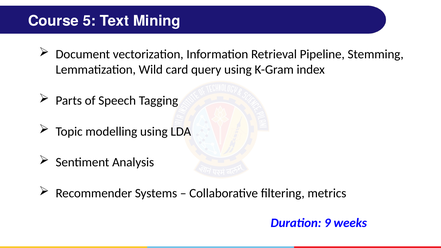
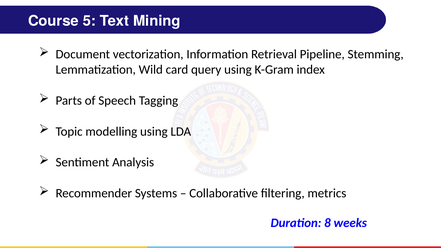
9: 9 -> 8 (327, 223)
